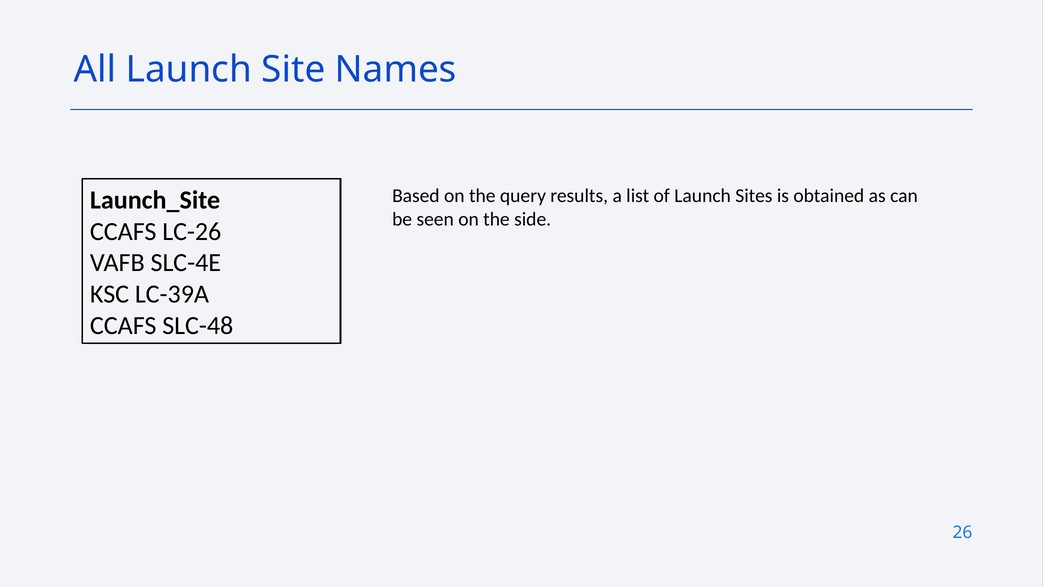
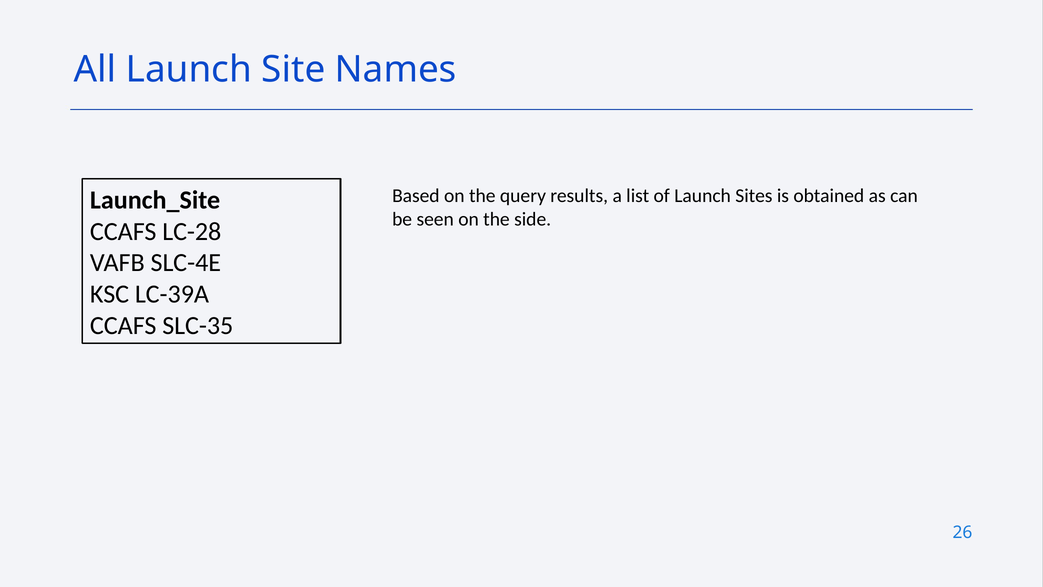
LC-26: LC-26 -> LC-28 (192, 231)
SLC-48: SLC-48 -> SLC-35 (198, 325)
